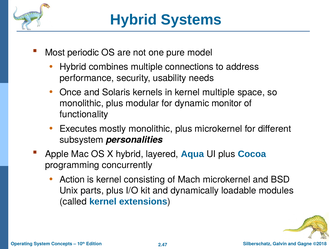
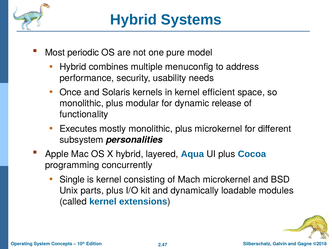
connections: connections -> menuconfig (189, 67)
kernel multiple: multiple -> efficient (219, 92)
monitor: monitor -> release (227, 103)
Action: Action -> Single (72, 179)
